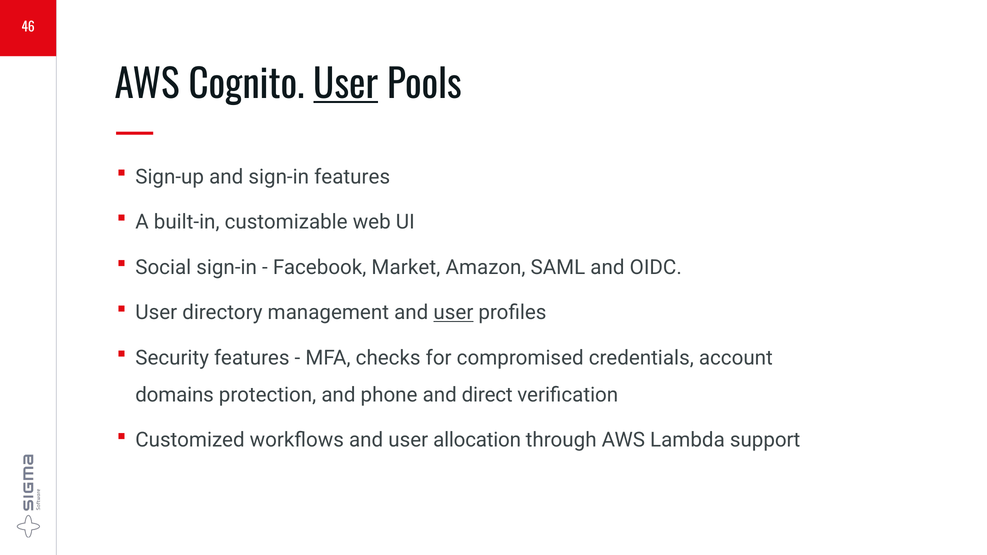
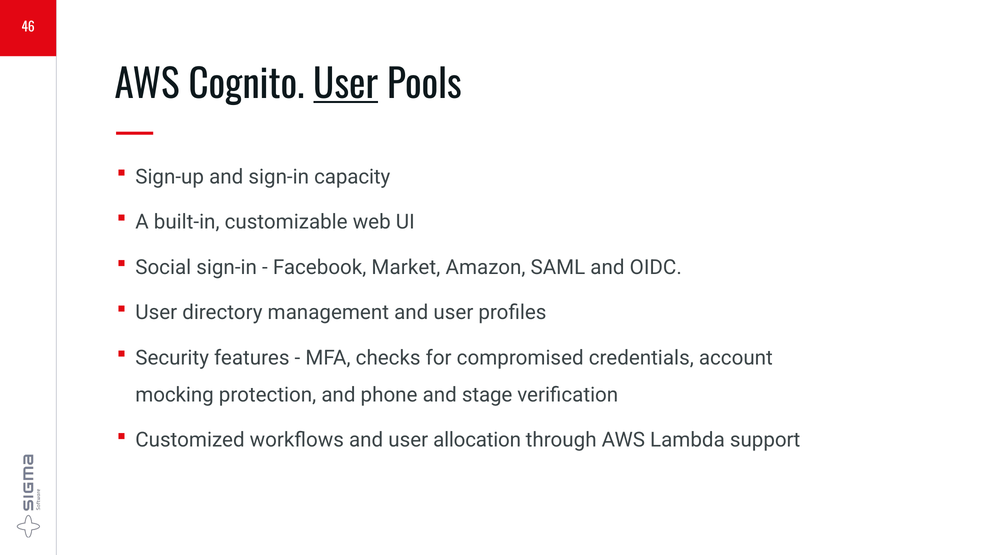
sign-in features: features -> capacity (352, 177)
user underline: present -> none (453, 313)
domains: domains -> mocking (175, 395)
direct: direct -> stage (487, 395)
